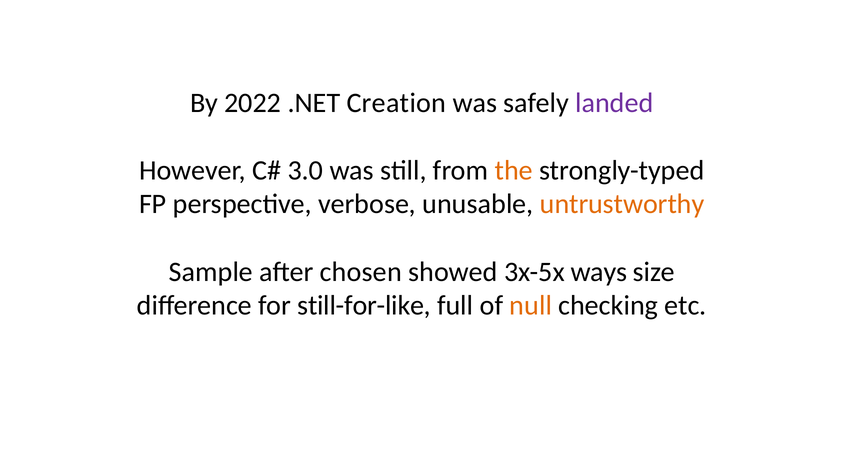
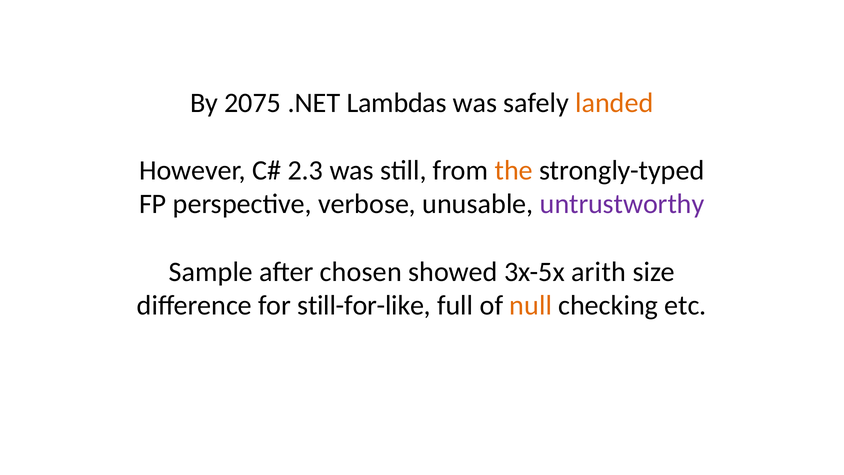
2022: 2022 -> 2075 (253, 103)
Creation: Creation -> Lambdas (397, 103)
landed colour: purple -> orange (614, 103)
3.0: 3.0 -> 2.3 (305, 170)
untrustworthy colour: orange -> purple (622, 204)
ways: ways -> arith (599, 272)
